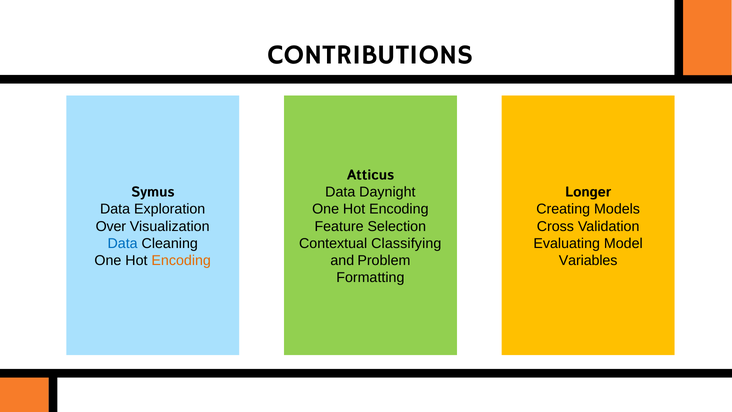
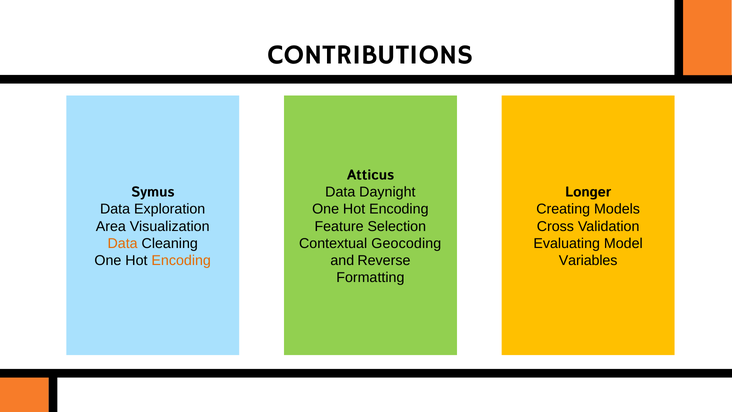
Over: Over -> Area (111, 226)
Data colour: blue -> orange (123, 243)
Classifying: Classifying -> Geocoding (406, 243)
Problem: Problem -> Reverse (384, 260)
